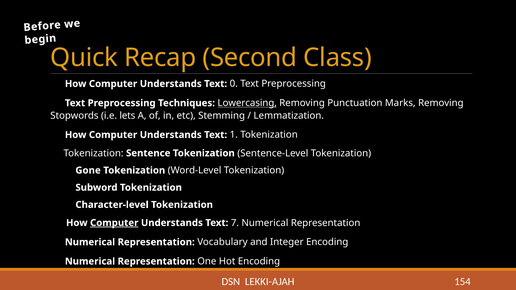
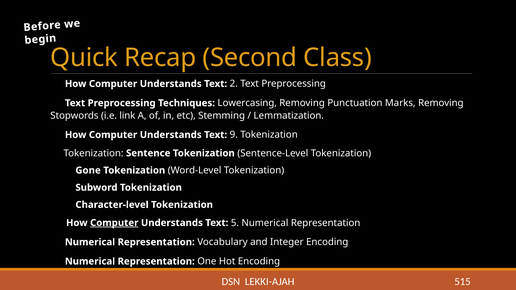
0: 0 -> 2 (234, 84)
Lowercasing underline: present -> none (247, 103)
lets: lets -> link (127, 116)
1: 1 -> 9 (234, 135)
7: 7 -> 5 (235, 223)
154: 154 -> 515 (463, 282)
